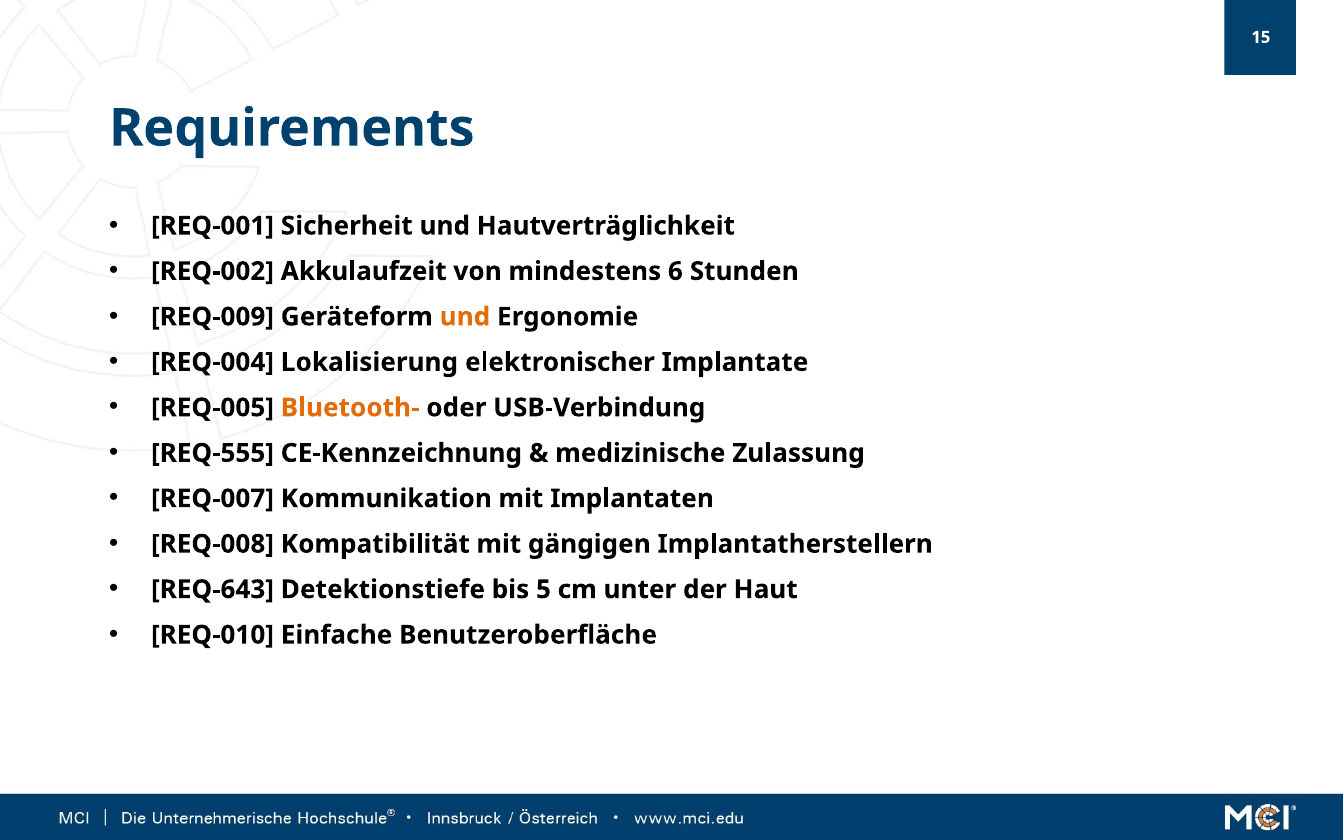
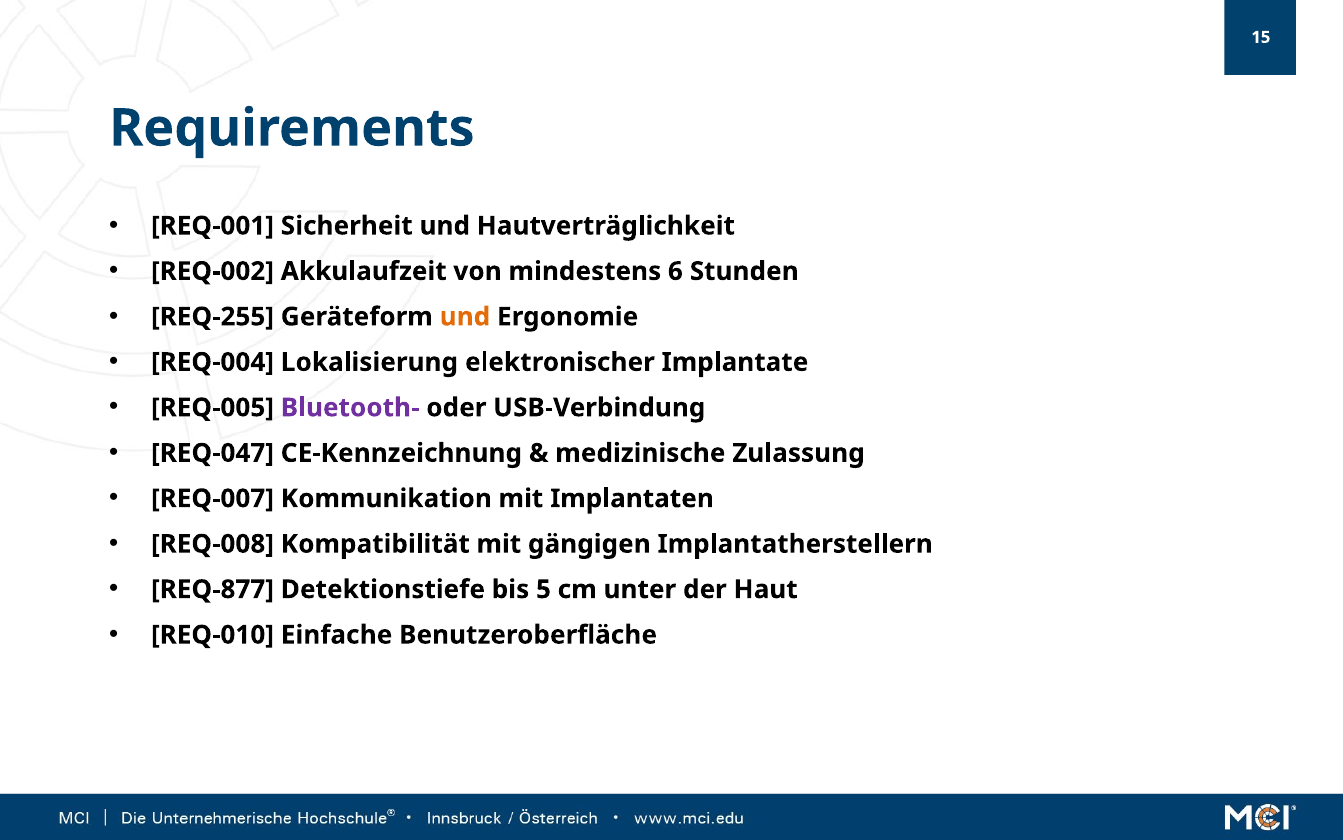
REQ-009: REQ-009 -> REQ-255 (213, 317)
Bluetooth- colour: orange -> purple (350, 407)
REQ-555: REQ-555 -> REQ-047 (213, 453)
REQ-643: REQ-643 -> REQ-877 (213, 589)
